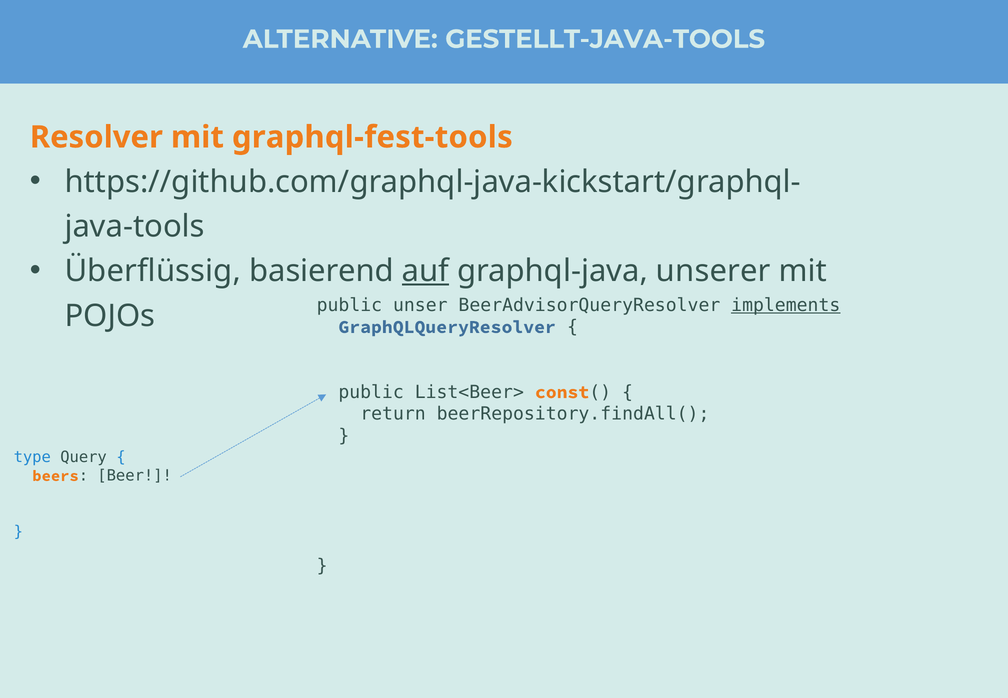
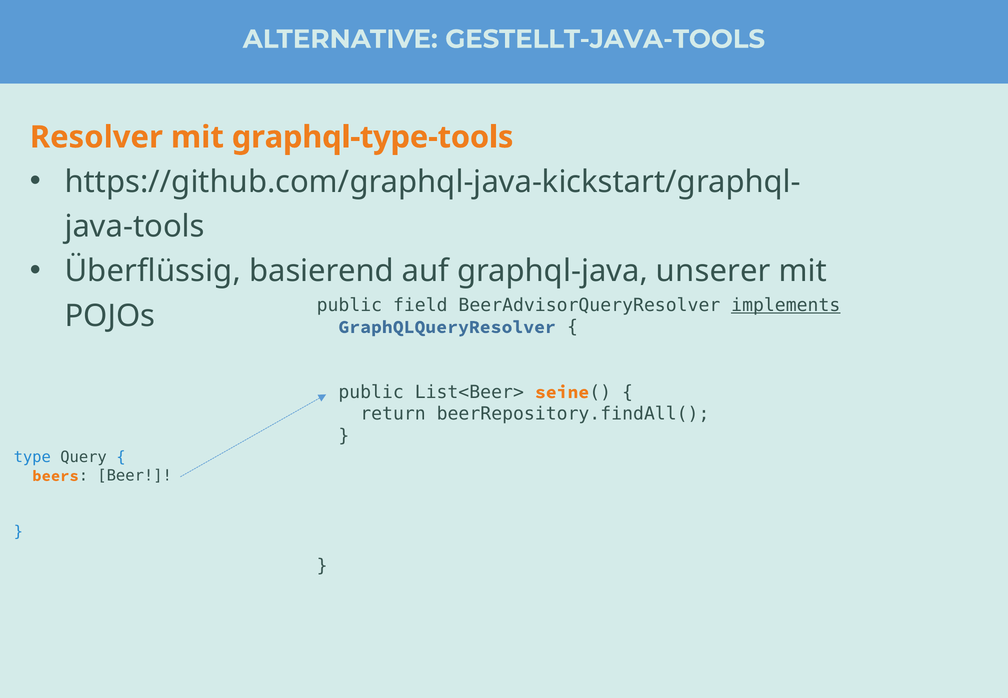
graphql-fest-tools: graphql-fest-tools -> graphql-type-tools (373, 137)
auf underline: present -> none (425, 271)
unser: unser -> field (420, 305)
const: const -> seine (562, 392)
